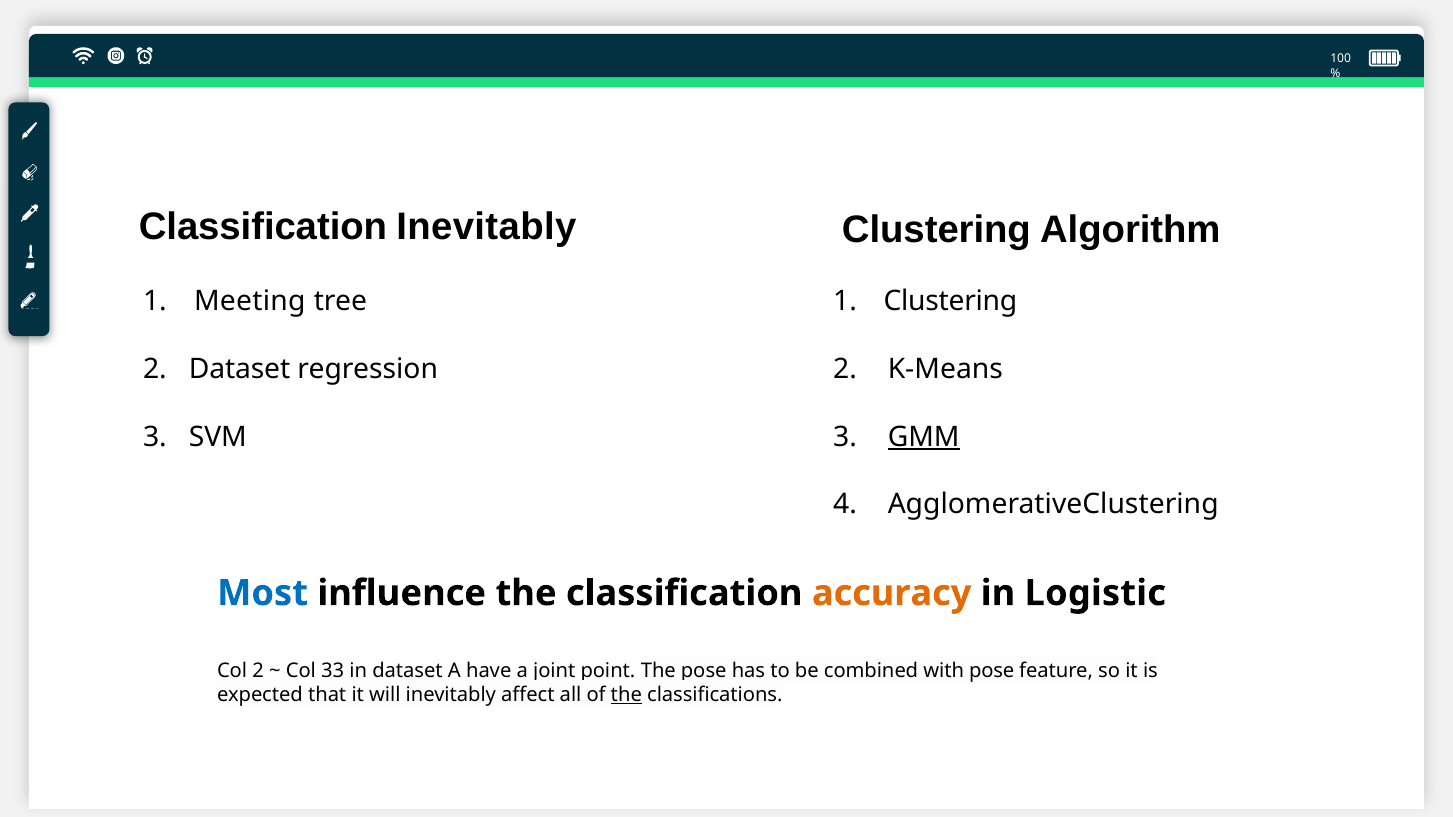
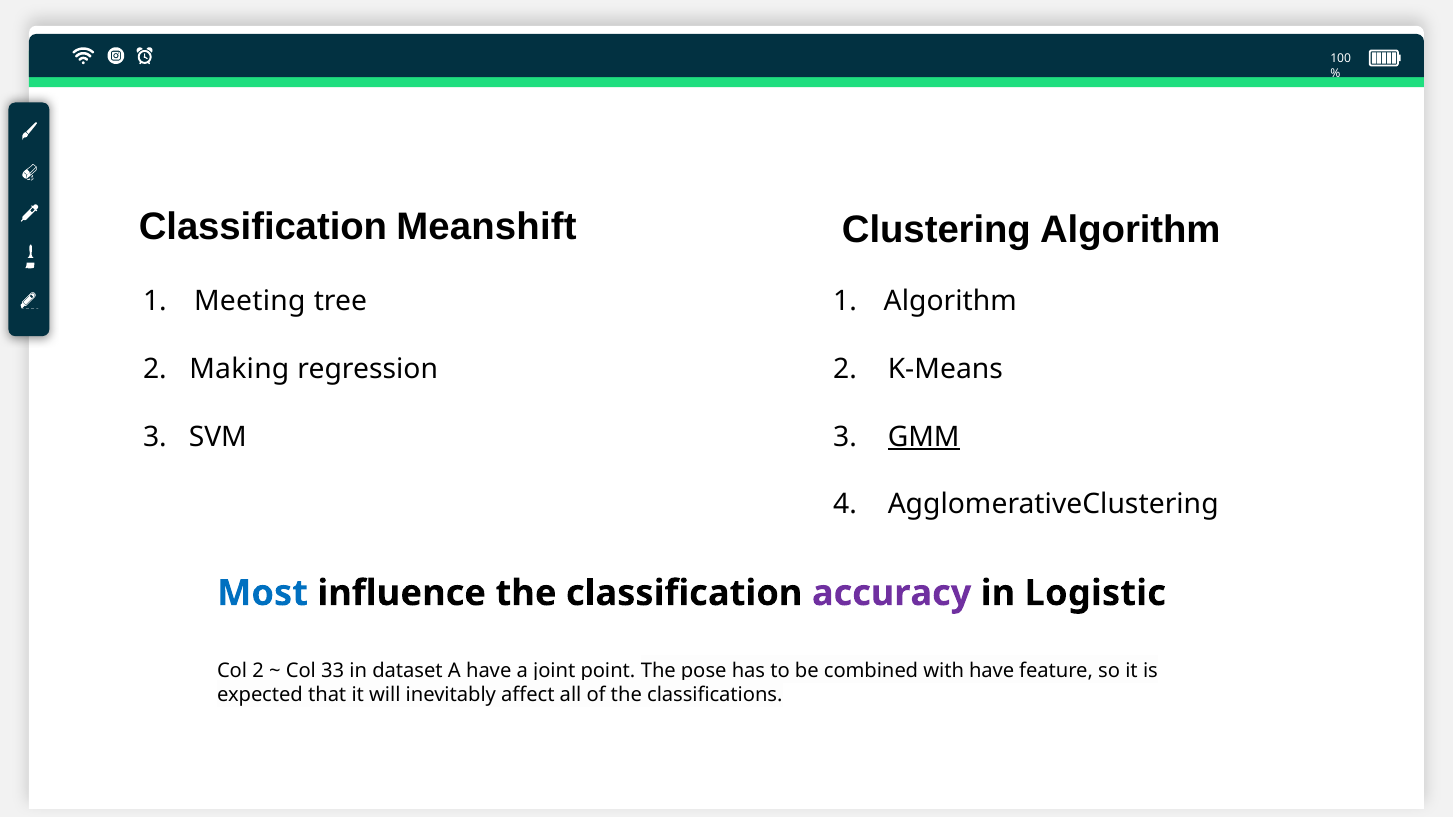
Classification Inevitably: Inevitably -> Meanshift (486, 227)
Clustering: Clustering -> Algorithm (950, 301)
2 Dataset: Dataset -> Making (239, 369)
accuracy colour: orange -> purple (892, 593)
with pose: pose -> have (992, 671)
the underline: present -> none (626, 695)
